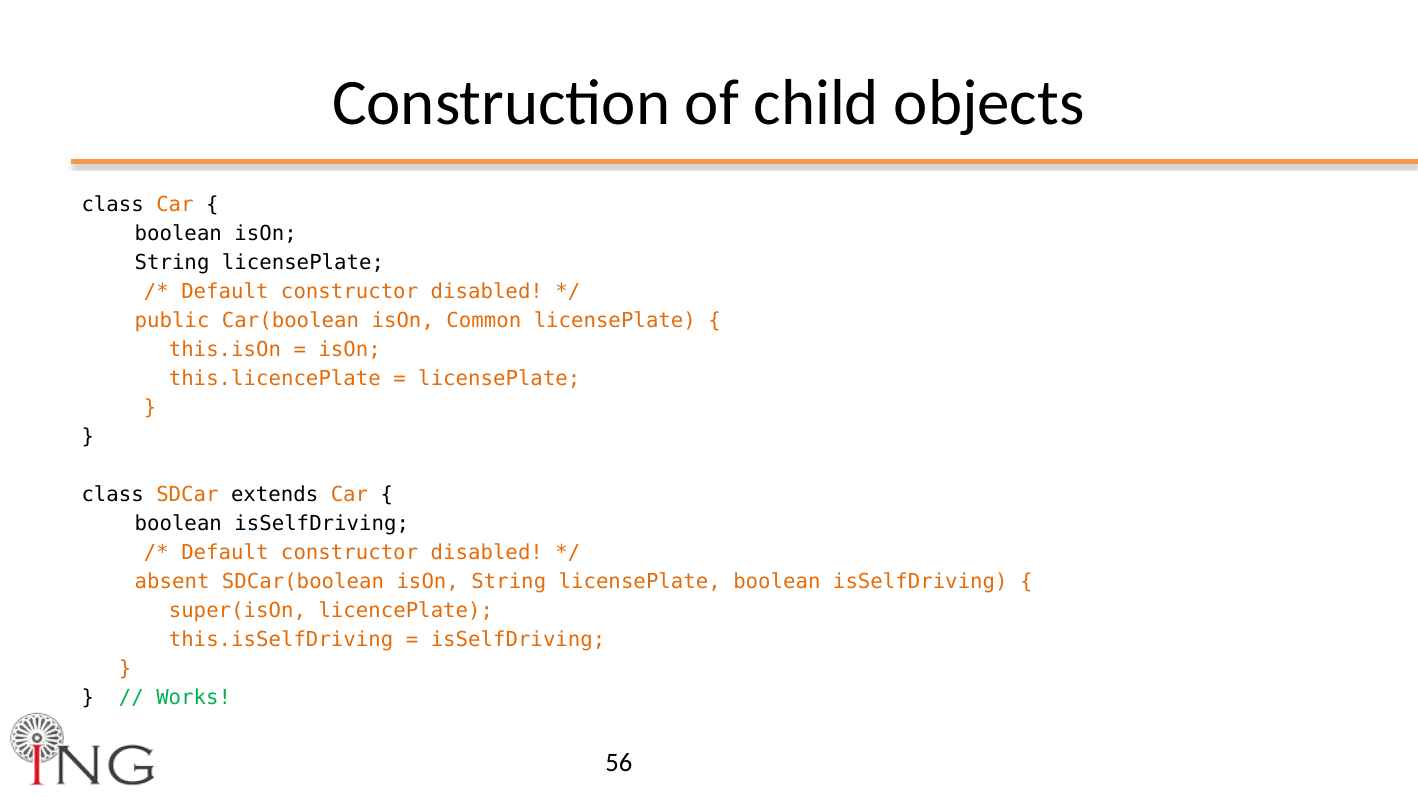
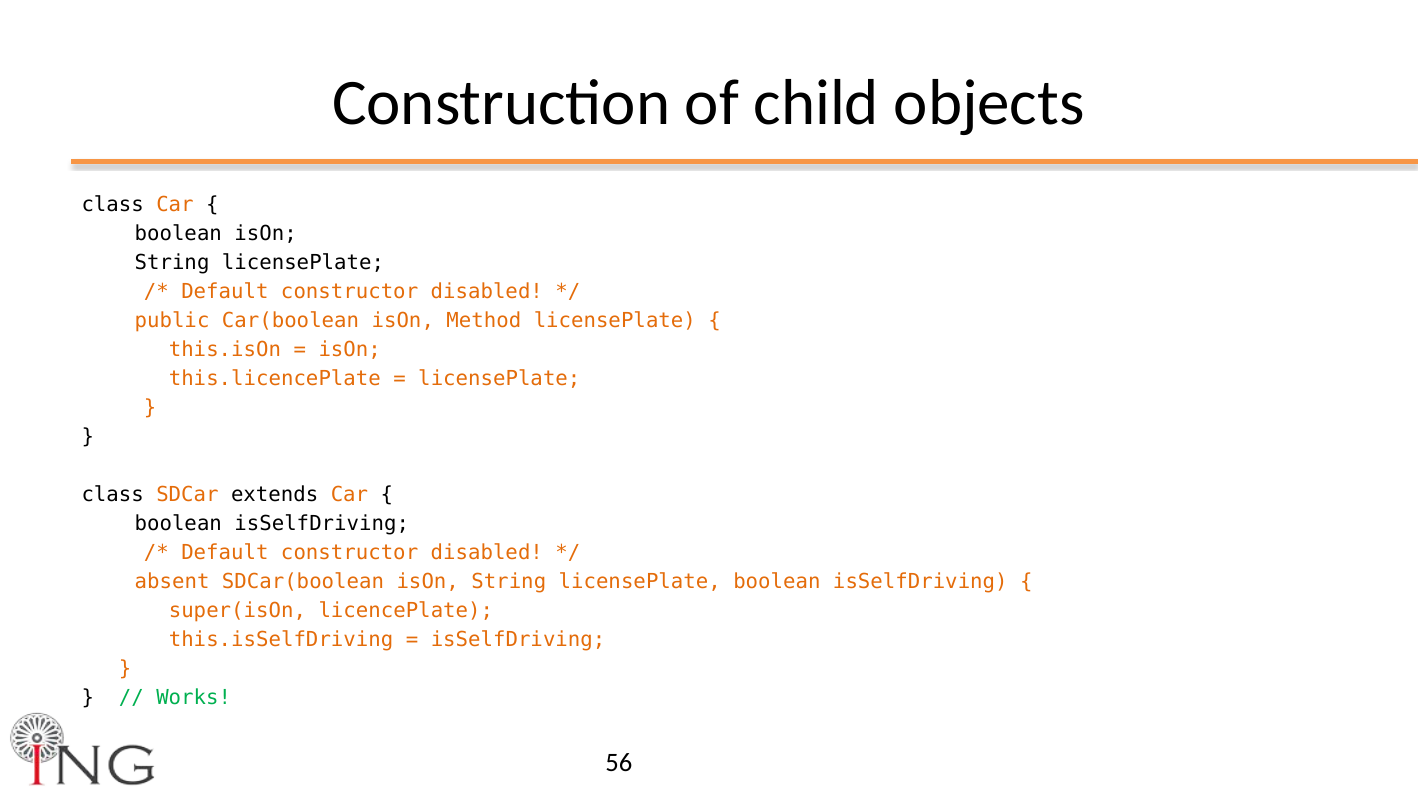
Common: Common -> Method (484, 321)
